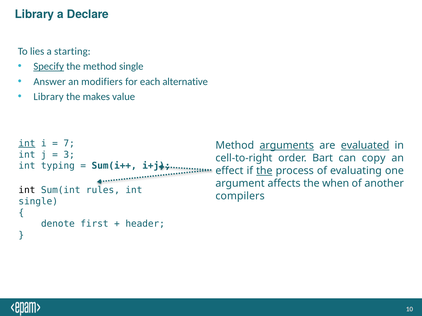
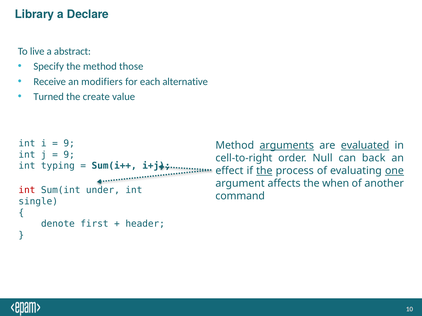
lies: lies -> live (37, 51)
starting: starting -> abstract (72, 51)
Specify underline: present -> none (49, 67)
method single: single -> those (131, 67)
Answer: Answer -> Receive (50, 82)
Library: Library -> Turned (49, 97)
makes: makes -> create (96, 97)
int underline: present -> none (27, 144)
7: 7 -> 9 (69, 144)
3: 3 -> 9 (69, 155)
Bart: Bart -> Null (323, 158)
copy: copy -> back (374, 158)
one underline: none -> present (394, 171)
int colour: black -> red (27, 191)
rules: rules -> under (103, 191)
compilers: compilers -> command (240, 196)
